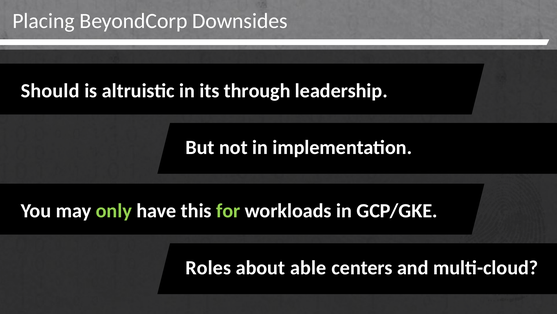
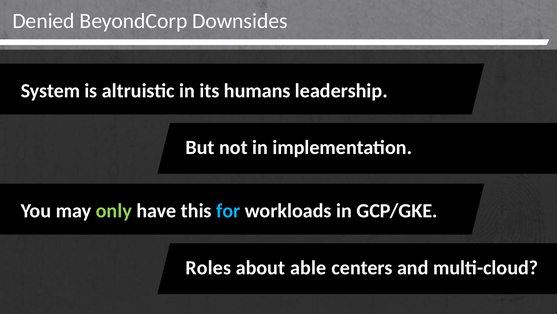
Placing: Placing -> Denied (44, 21)
Should: Should -> System (50, 90)
through: through -> humans (257, 90)
for colour: light green -> light blue (228, 210)
